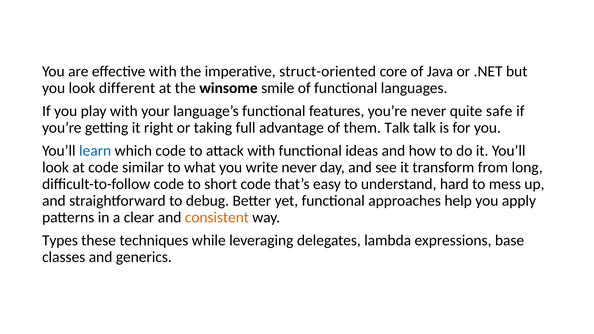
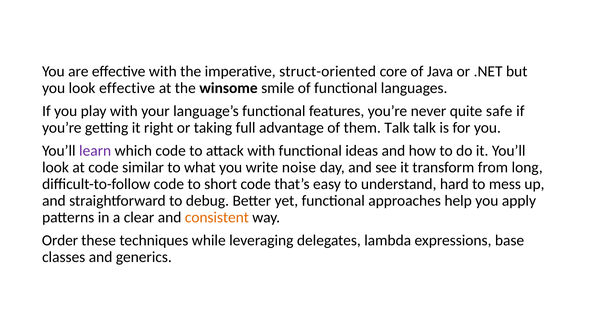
look different: different -> effective (127, 88)
learn colour: blue -> purple (95, 151)
write never: never -> noise (299, 167)
Types: Types -> Order (60, 240)
